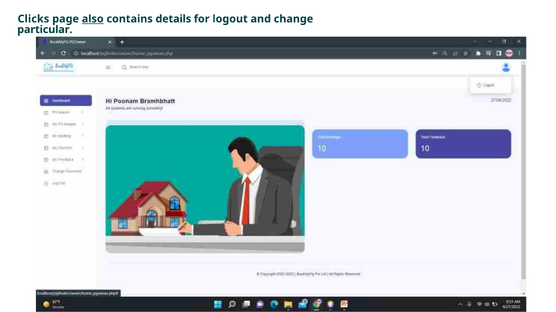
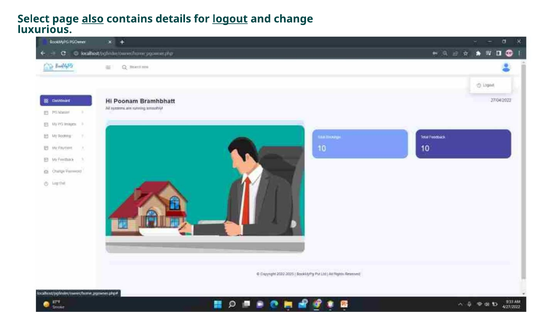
Clicks: Clicks -> Select (33, 19)
logout underline: none -> present (230, 19)
particular: particular -> luxurious (45, 30)
